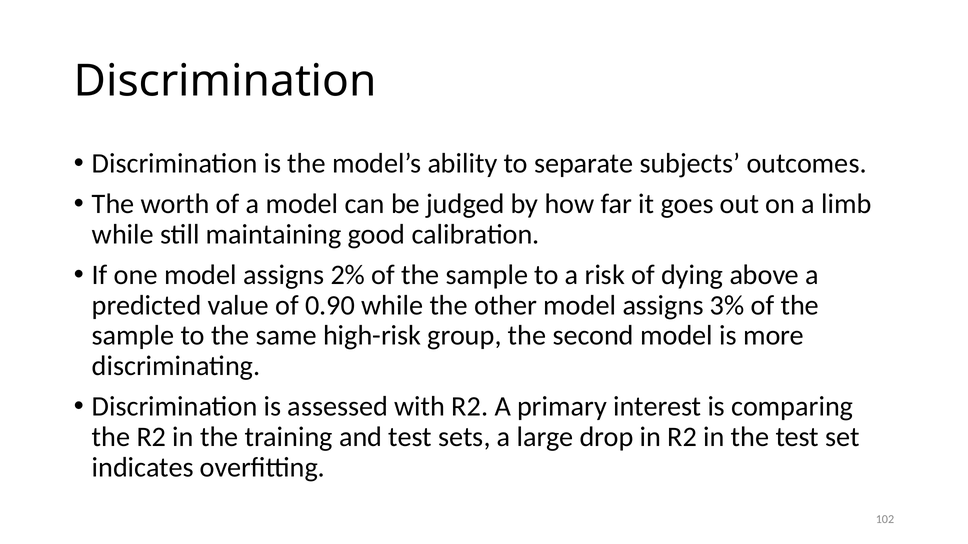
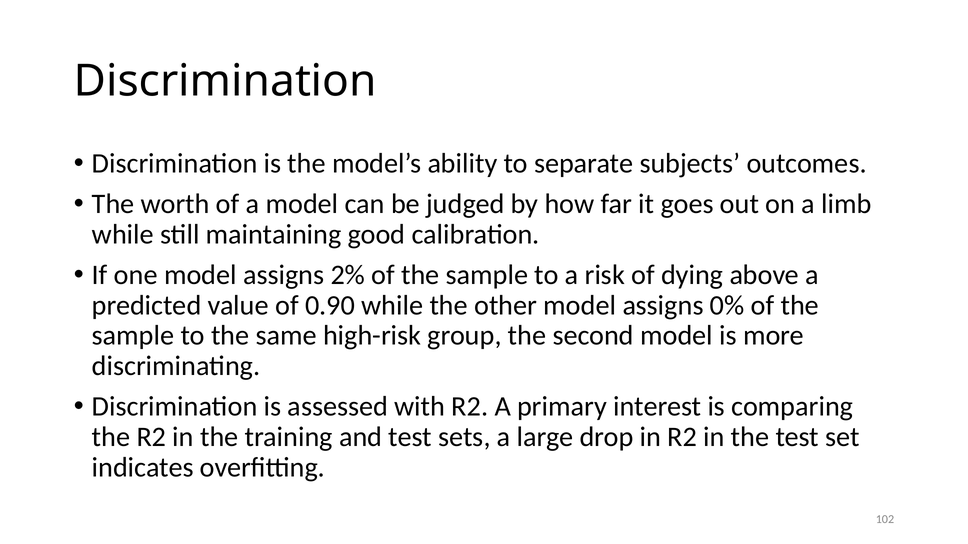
3%: 3% -> 0% (727, 306)
